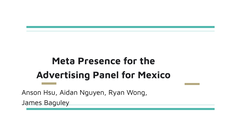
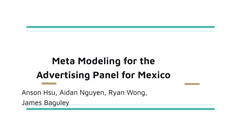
Presence: Presence -> Modeling (99, 61)
